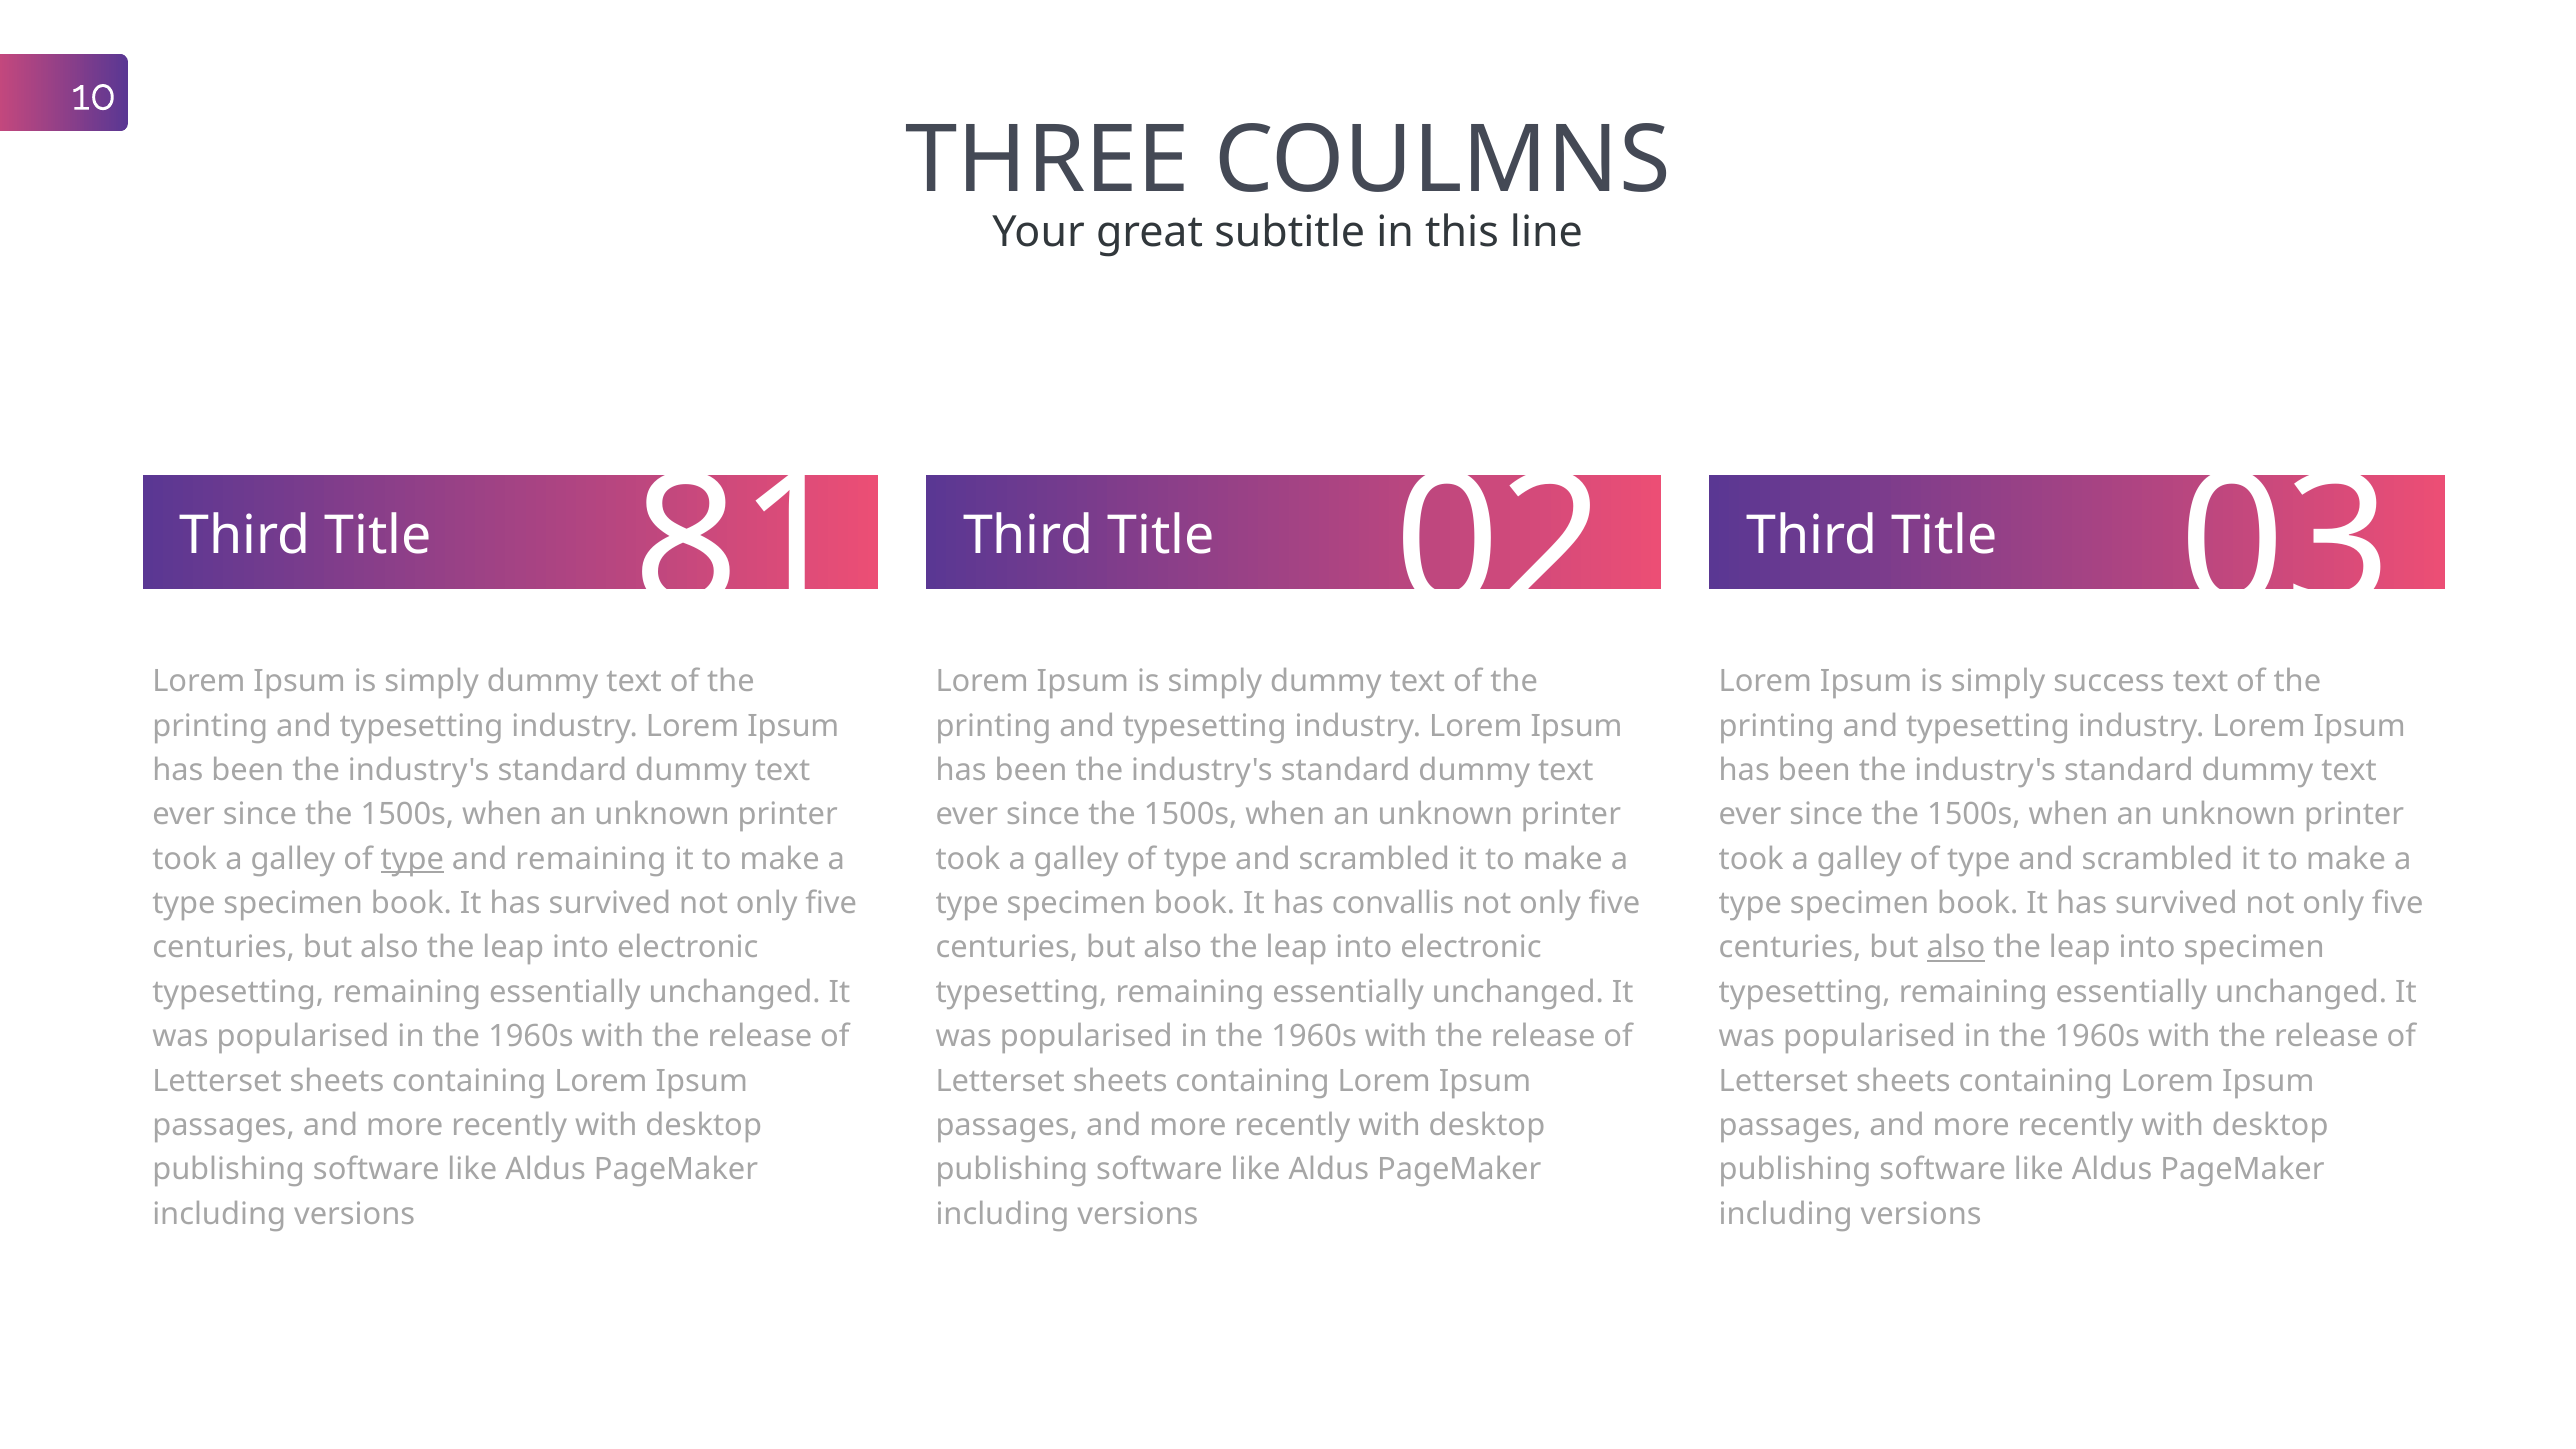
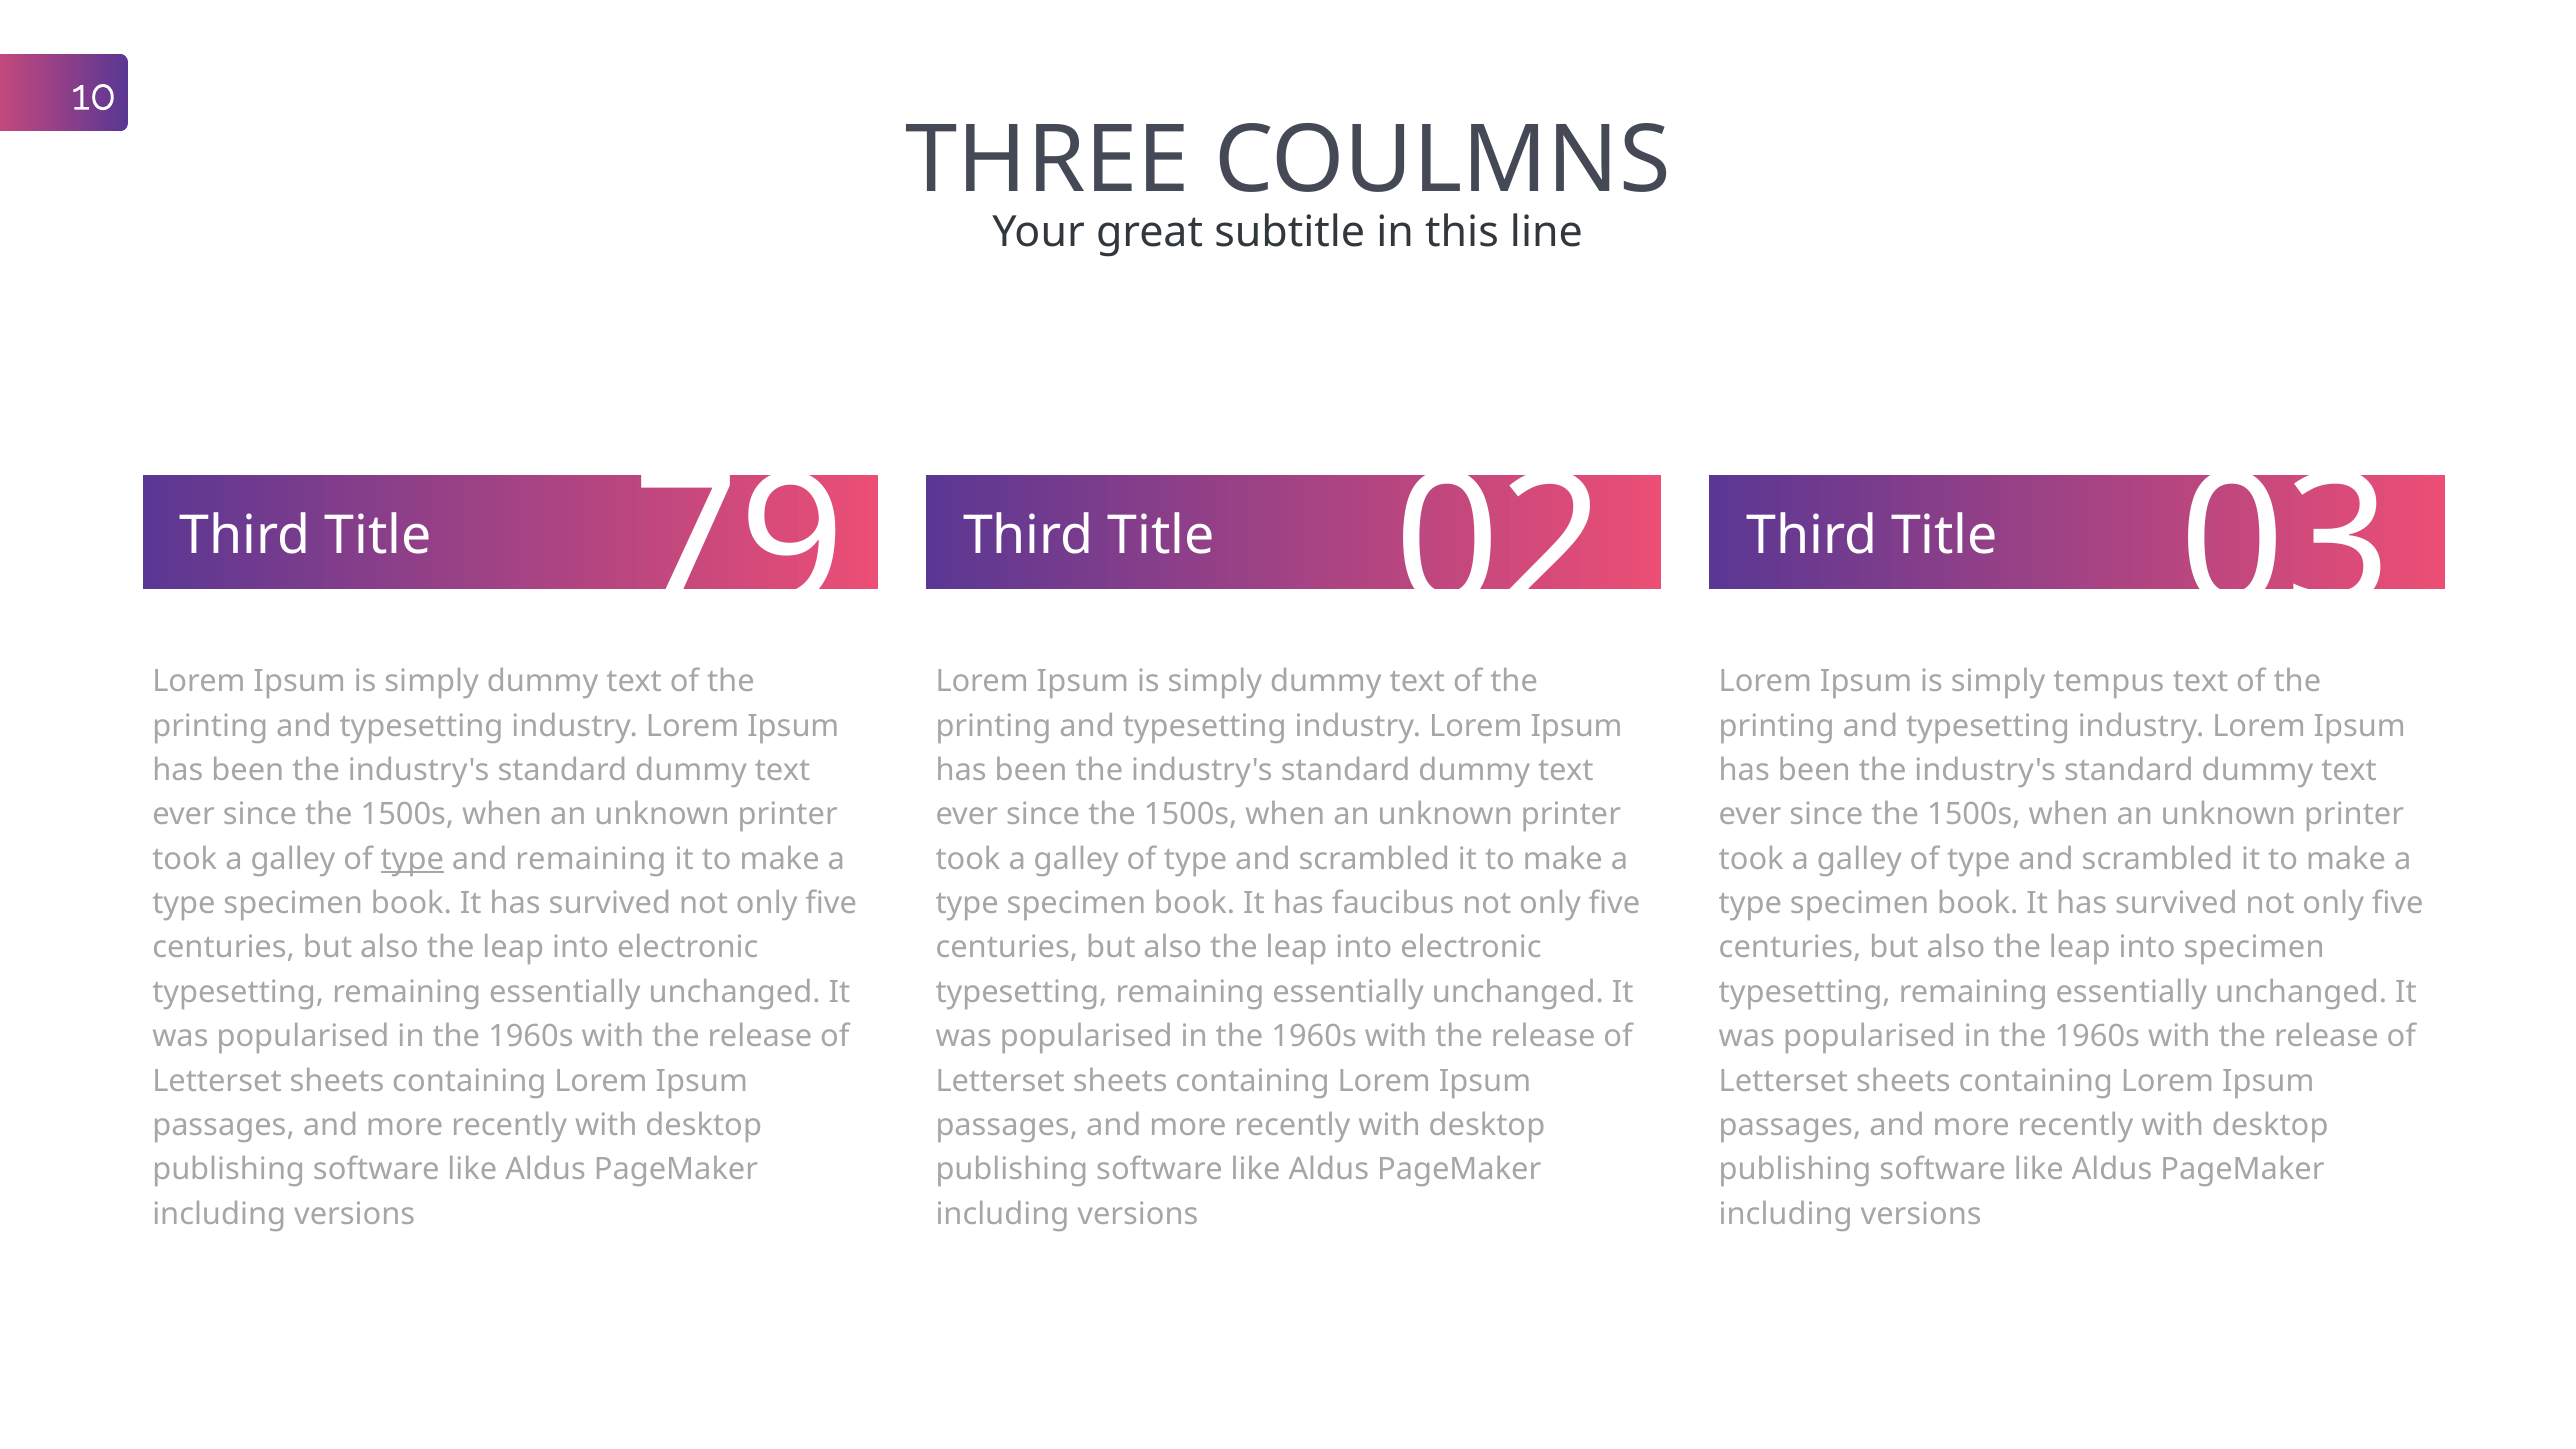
81: 81 -> 79 (740, 544)
success: success -> tempus (2109, 682)
convallis: convallis -> faucibus (1393, 904)
also underline: present -> none (1956, 948)
